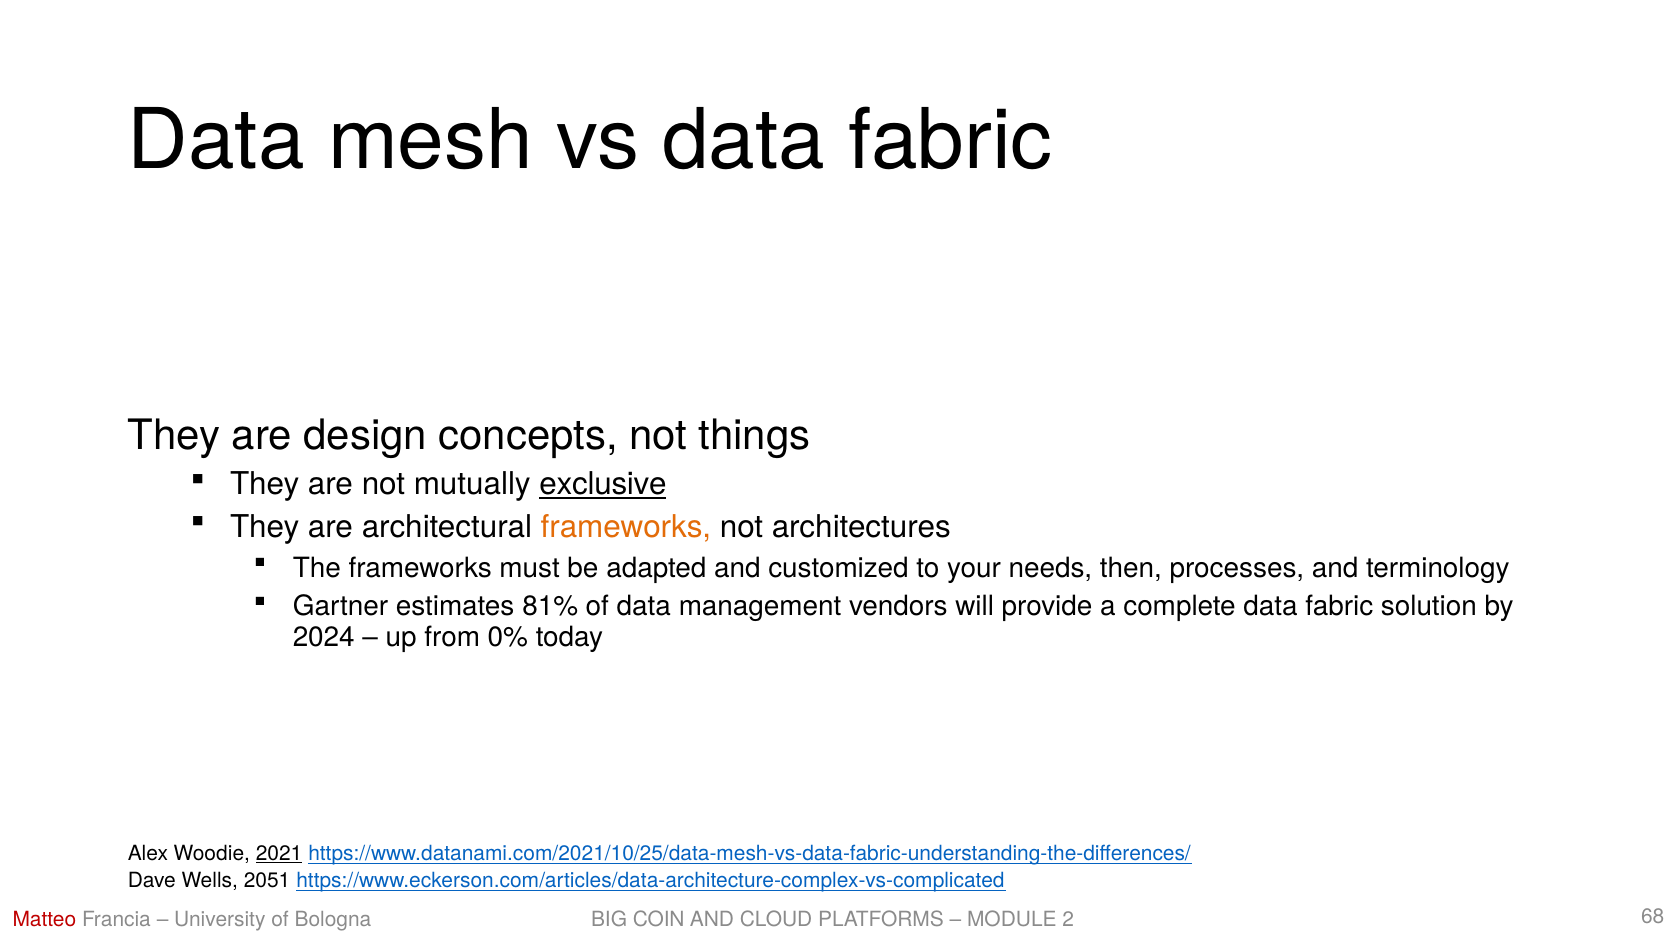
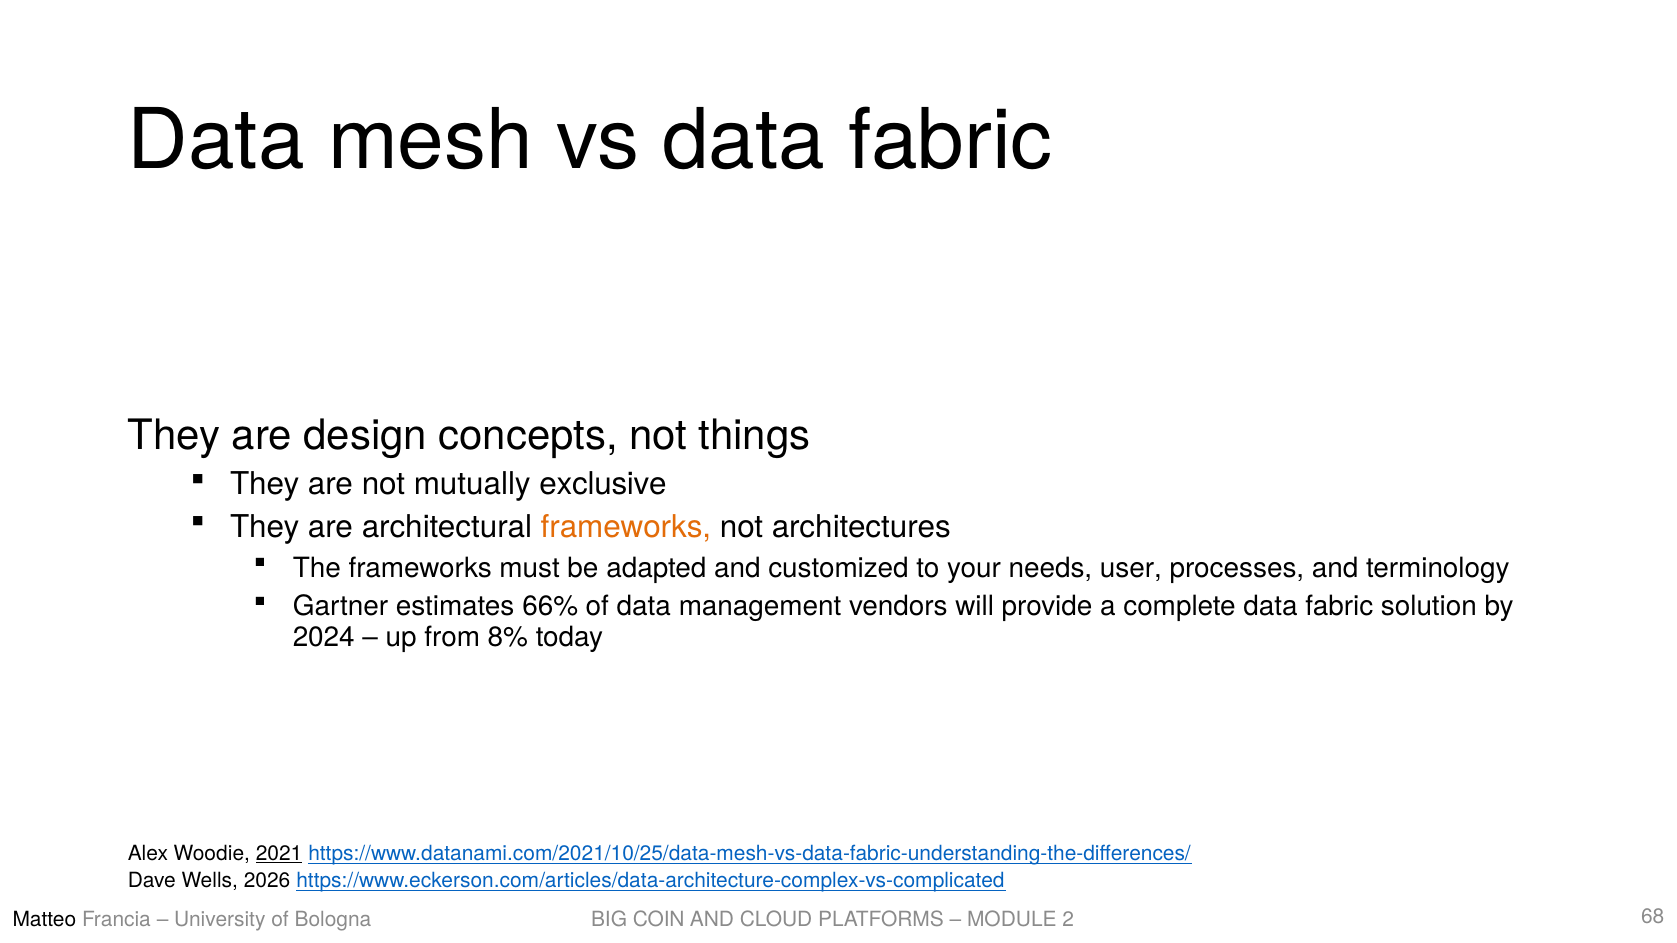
exclusive underline: present -> none (603, 485)
then: then -> user (1131, 568)
81%: 81% -> 66% (550, 607)
0%: 0% -> 8% (508, 637)
2051: 2051 -> 2026 (267, 881)
Matteo colour: red -> black (44, 920)
